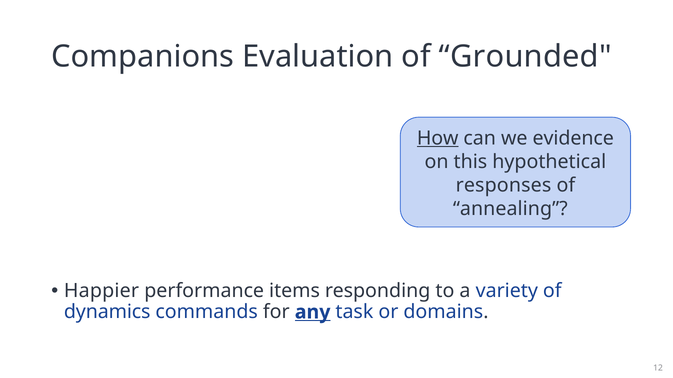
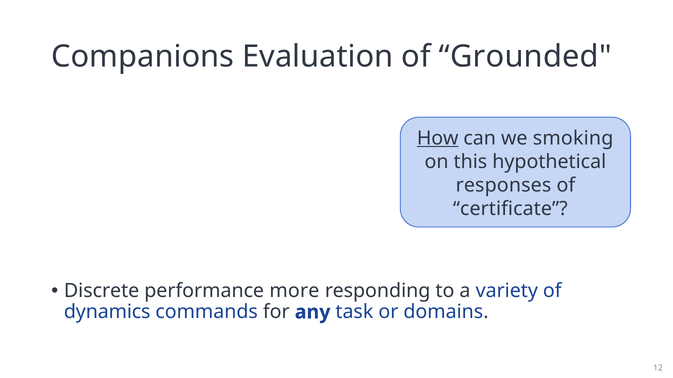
evidence: evidence -> smoking (573, 138)
annealing: annealing -> certificate (510, 209)
Happier: Happier -> Discrete (102, 291)
items: items -> more (294, 291)
any underline: present -> none (313, 312)
